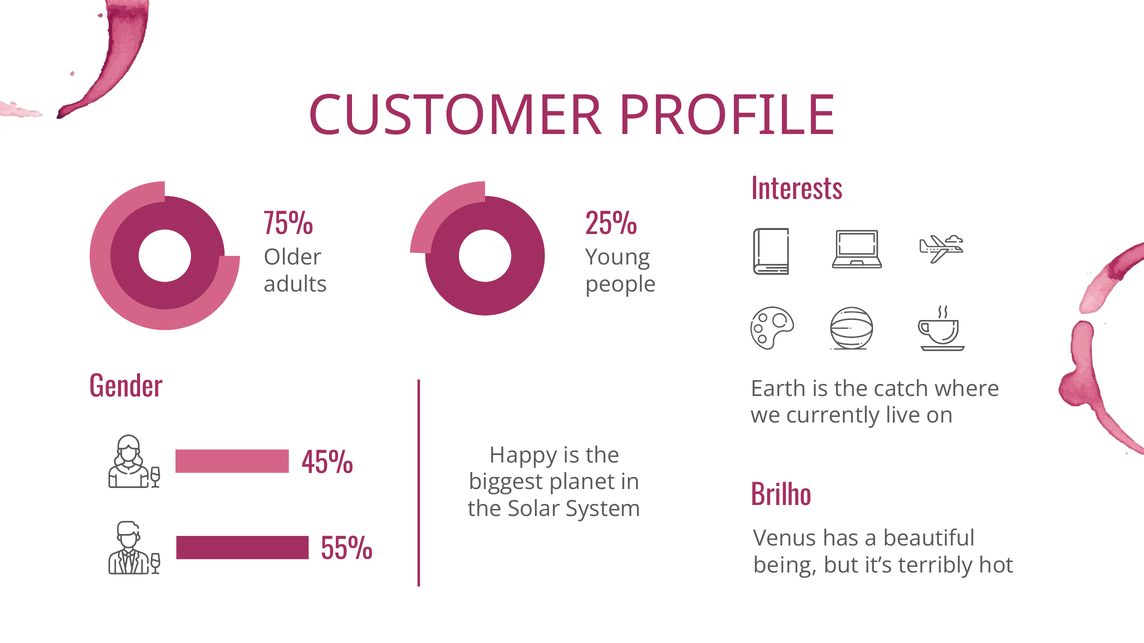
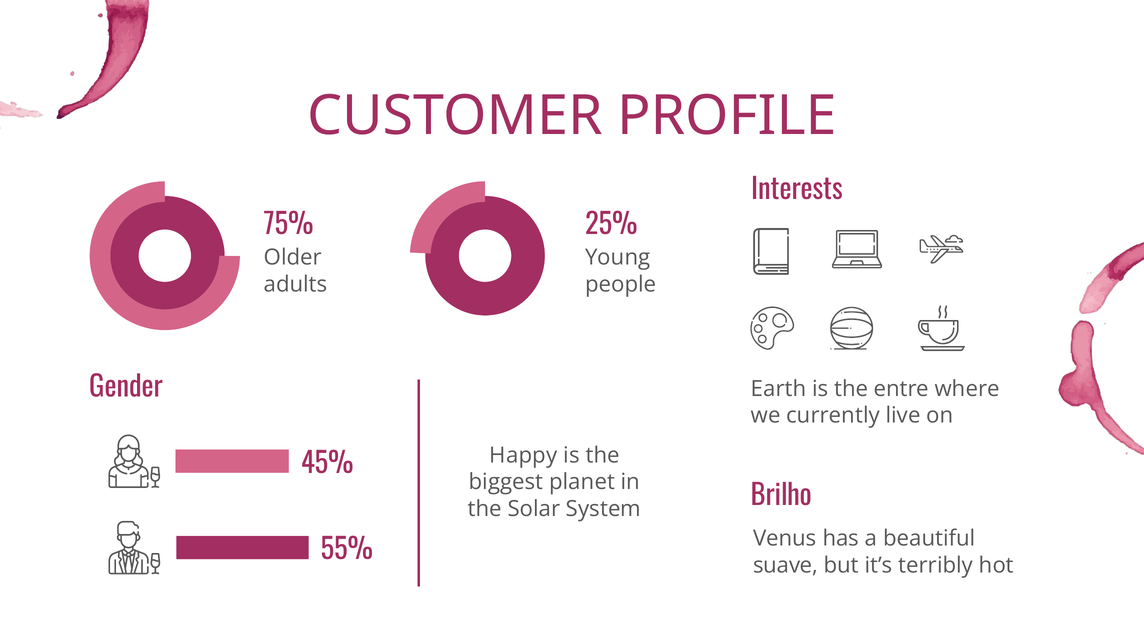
catch: catch -> entre (901, 389)
being: being -> suave (786, 566)
